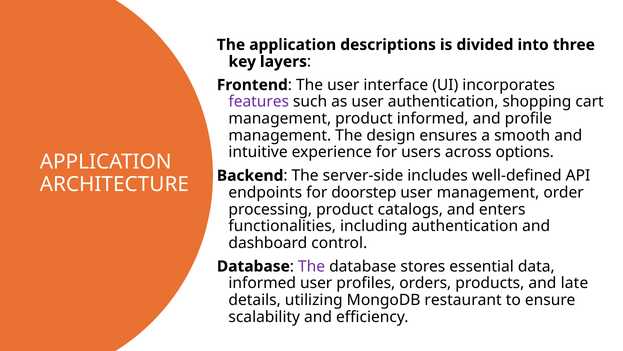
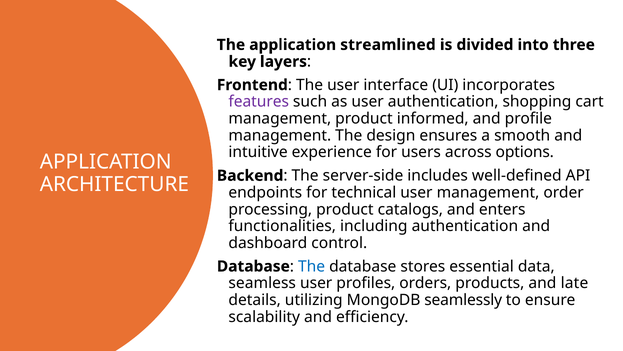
descriptions: descriptions -> streamlined (388, 45)
doorstep: doorstep -> technical (364, 192)
The colour: purple -> blue (312, 266)
informed: informed -> seamless (262, 283)
restaurant: restaurant -> seamlessly (463, 300)
